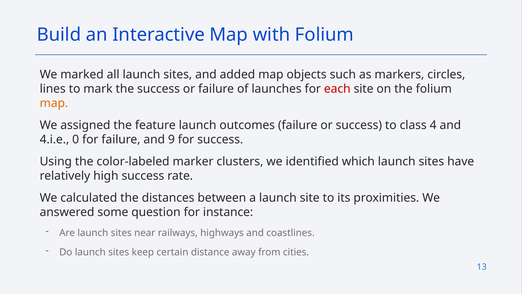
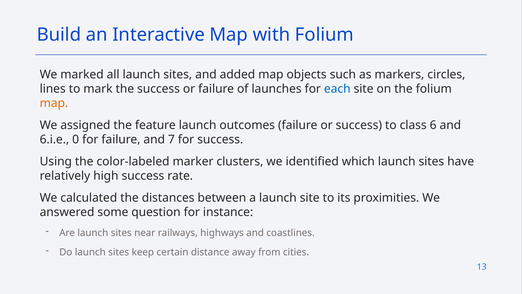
each colour: red -> blue (337, 89)
4: 4 -> 6 (433, 125)
4.i.e: 4.i.e -> 6.i.e (54, 139)
9: 9 -> 7 (171, 139)
